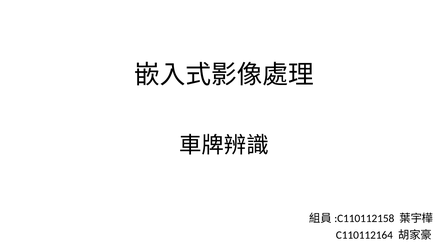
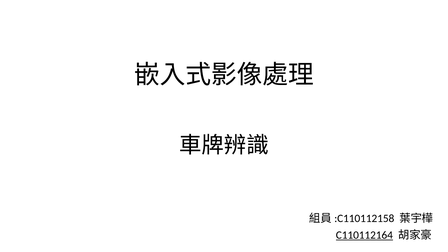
C110112164 underline: none -> present (364, 235)
